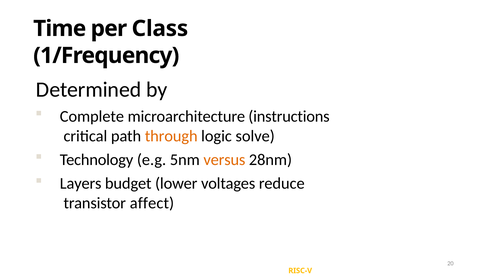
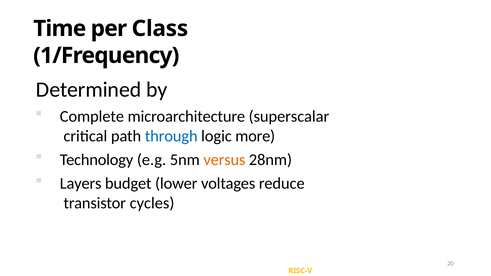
instructions: instructions -> superscalar (289, 117)
through colour: orange -> blue (171, 136)
solve: solve -> more (255, 136)
affect: affect -> cycles (152, 203)
